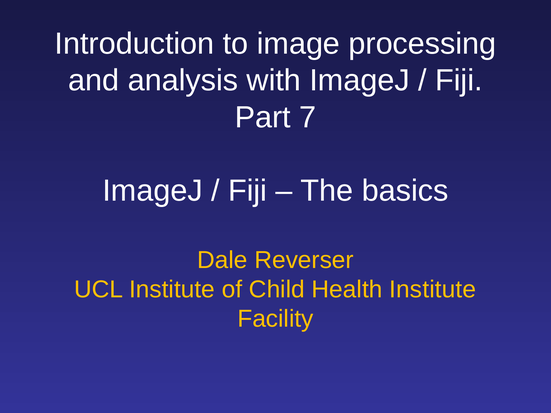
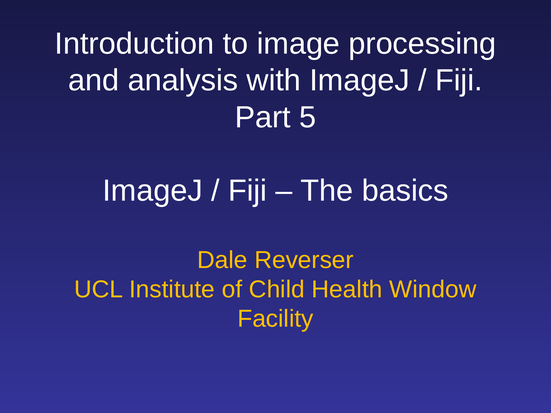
7: 7 -> 5 (308, 117)
Health Institute: Institute -> Window (433, 290)
